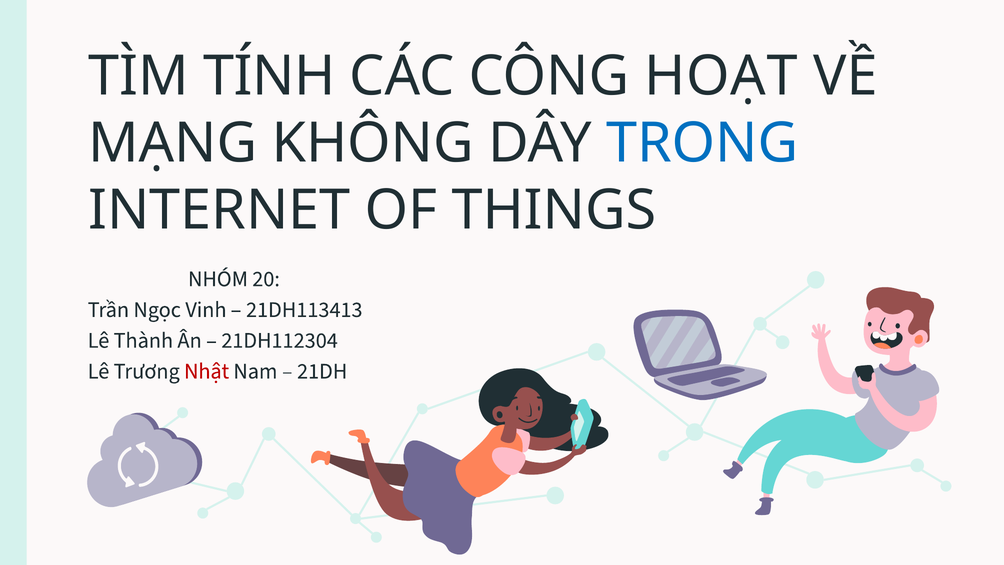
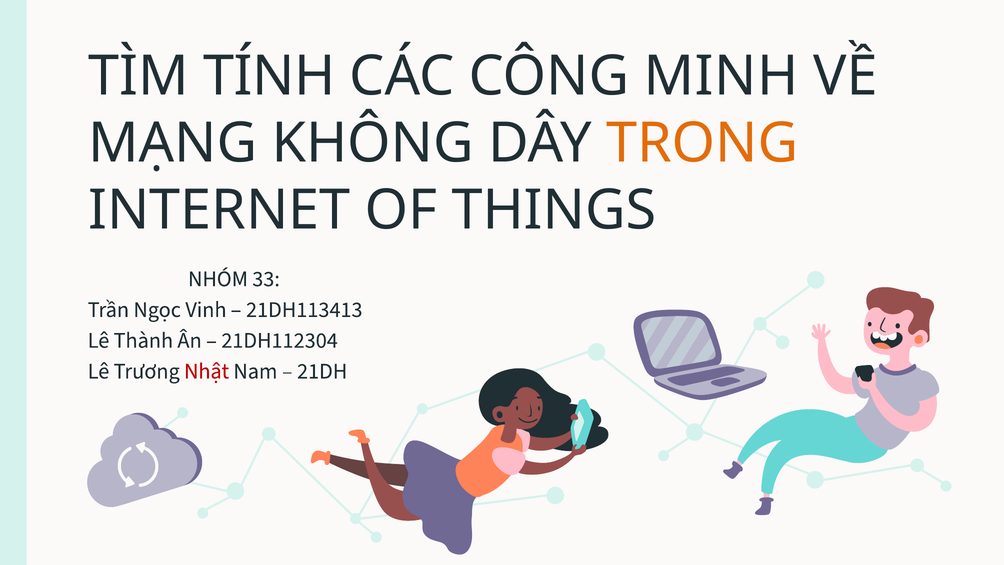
HOẠT: HOẠT -> MINH (721, 76)
TRONG colour: blue -> orange (702, 143)
20: 20 -> 33 (266, 279)
